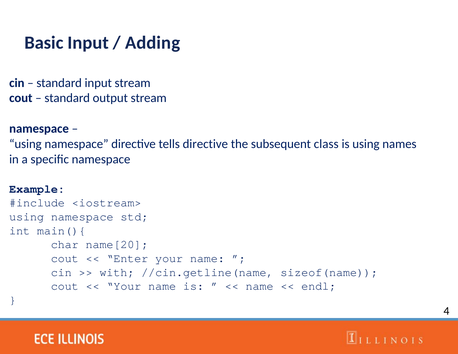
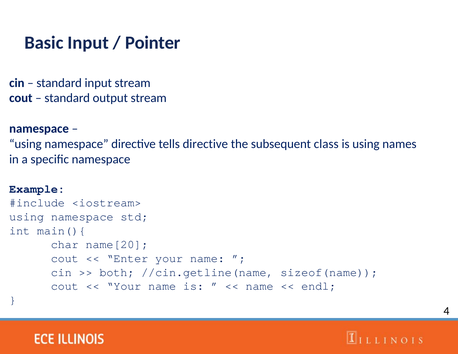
Adding: Adding -> Pointer (153, 43)
with: with -> both (117, 272)
